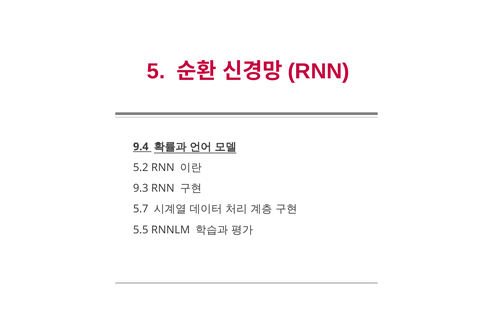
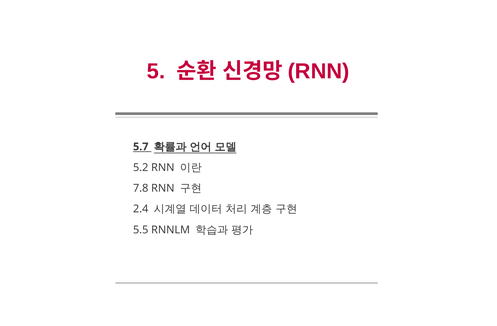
9.4: 9.4 -> 5.7 (141, 147)
9.3: 9.3 -> 7.8 (141, 189)
5.7: 5.7 -> 2.4 (141, 209)
